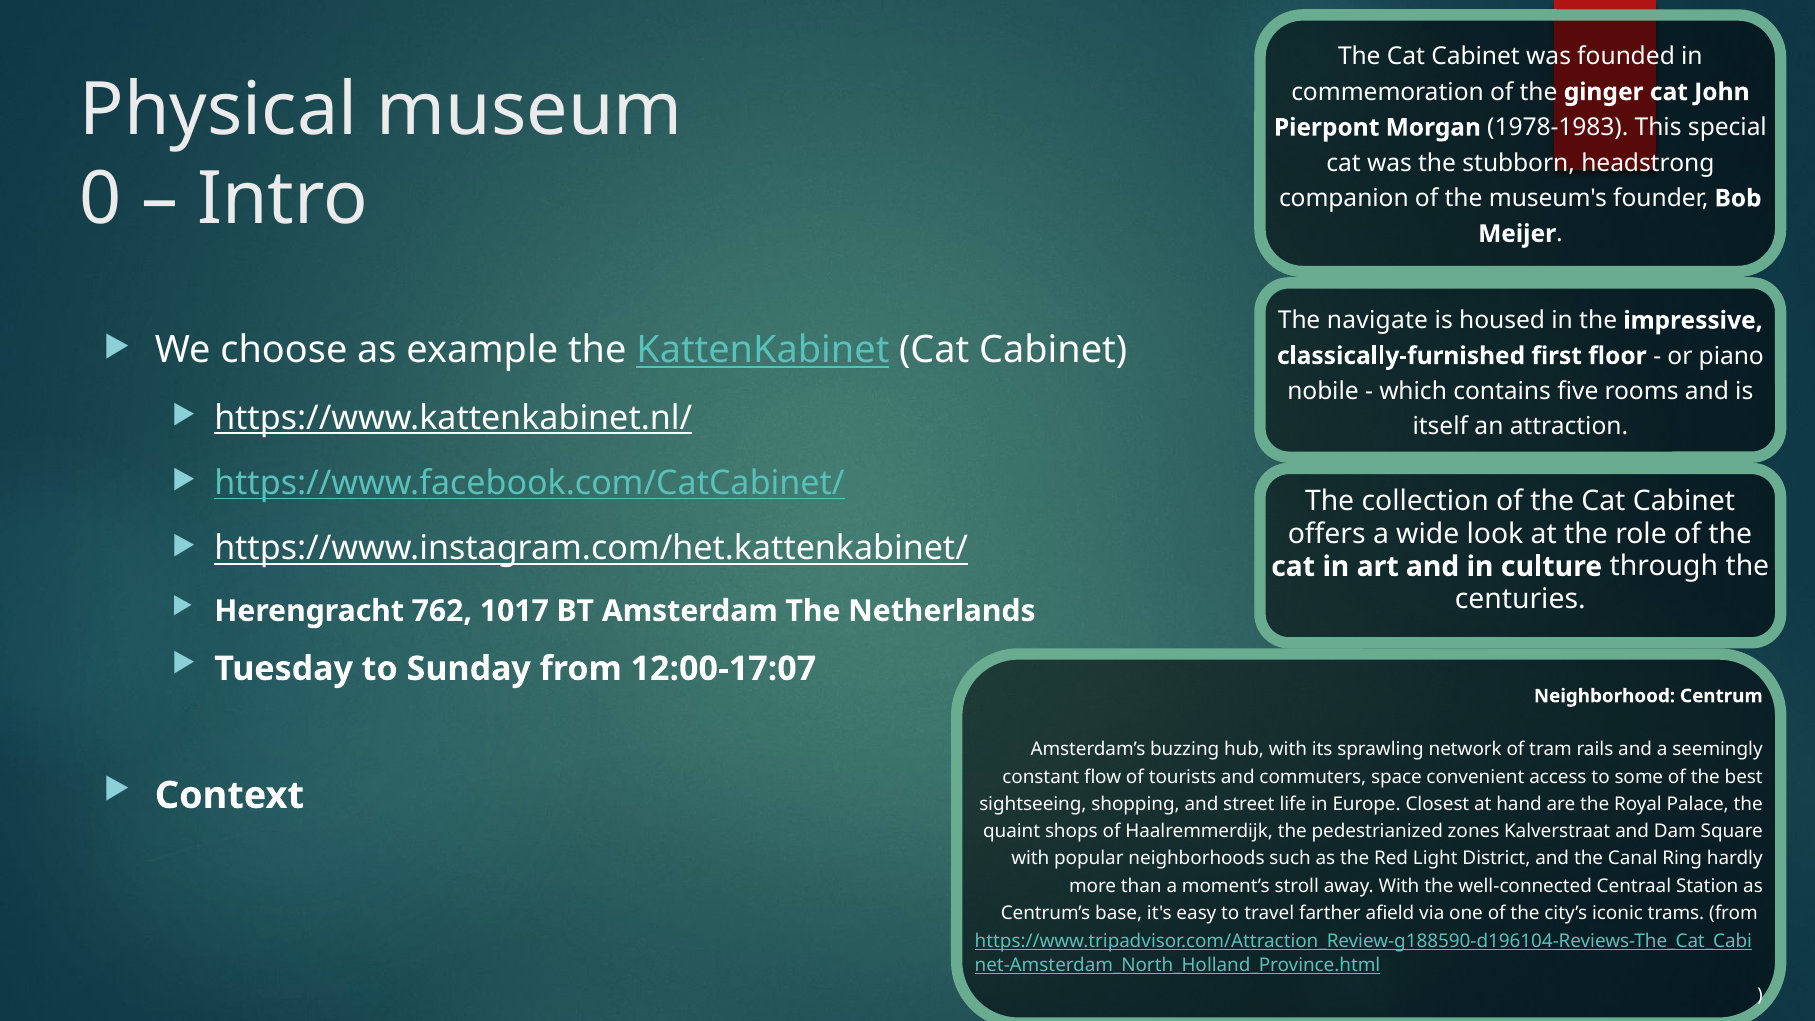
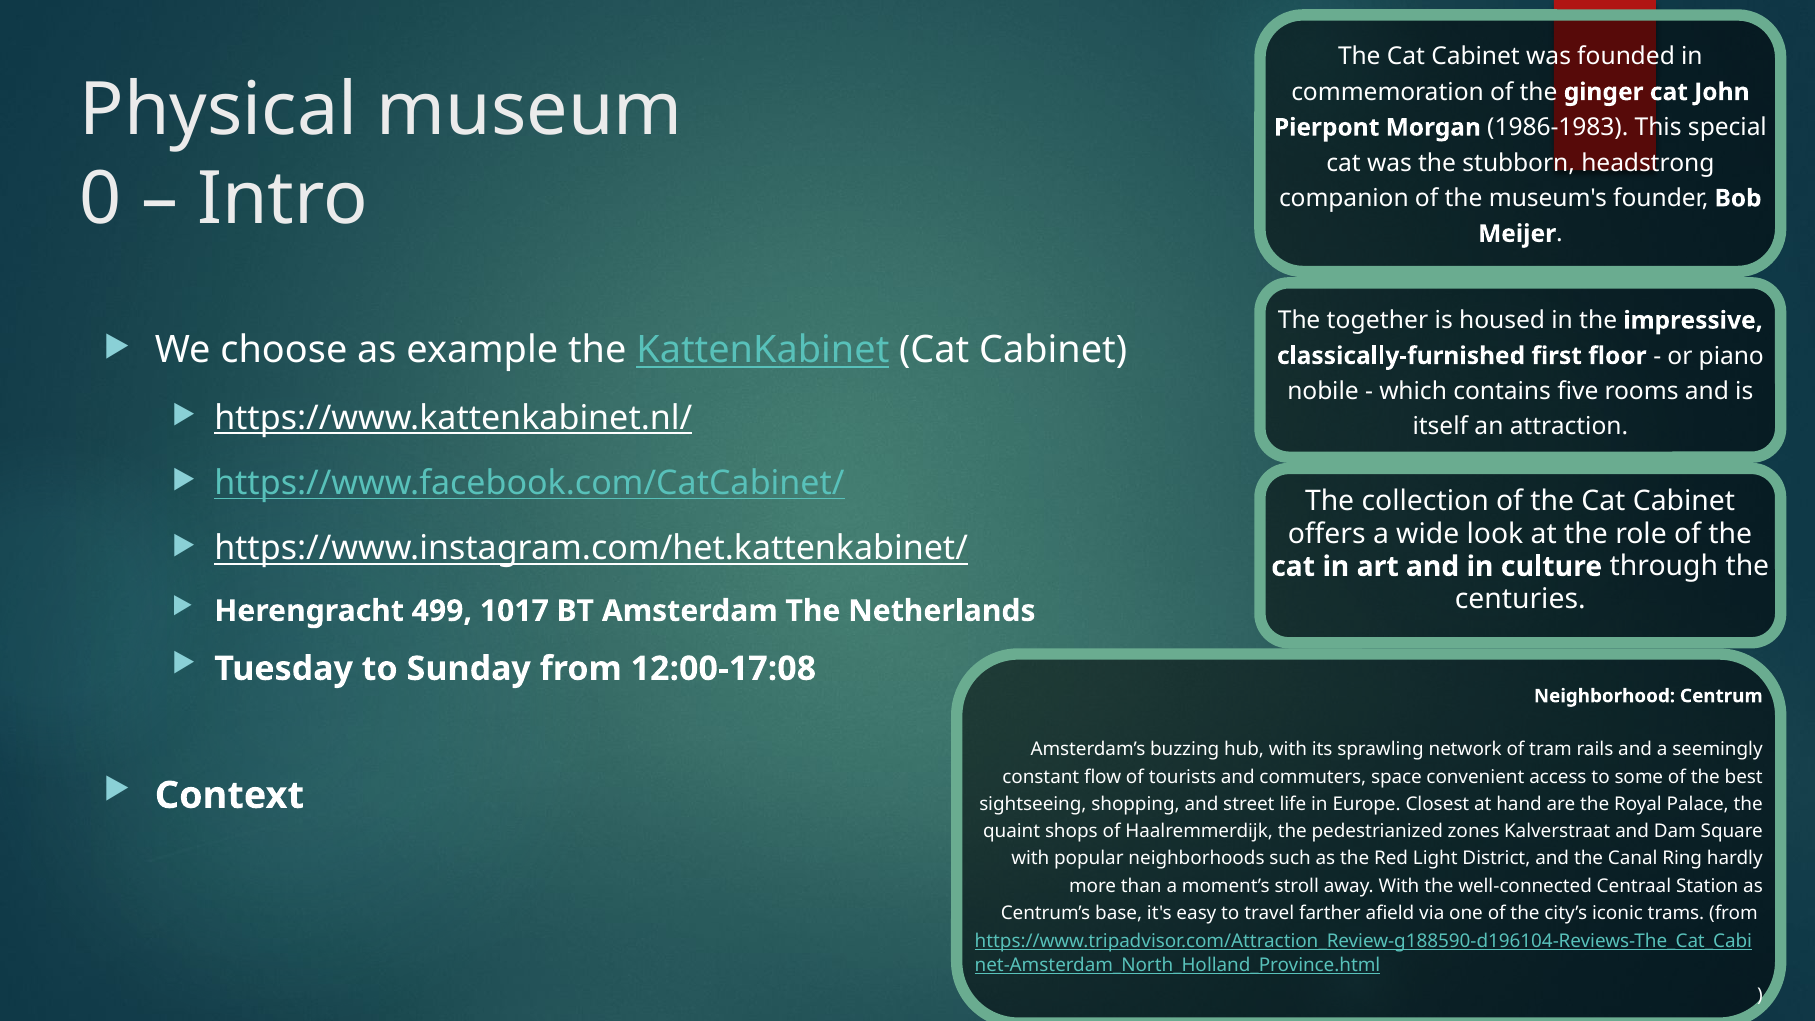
1978-1983: 1978-1983 -> 1986-1983 (1558, 127)
navigate: navigate -> together (1378, 320)
762: 762 -> 499 (442, 611)
12:00-17:07: 12:00-17:07 -> 12:00-17:08 (723, 669)
